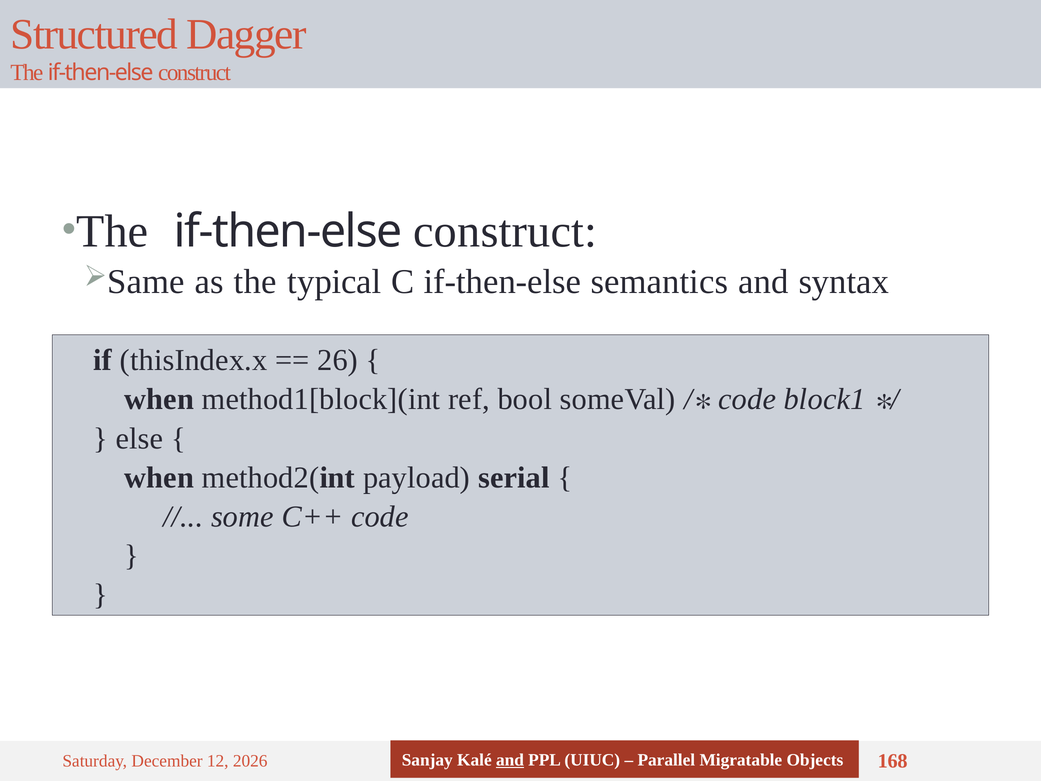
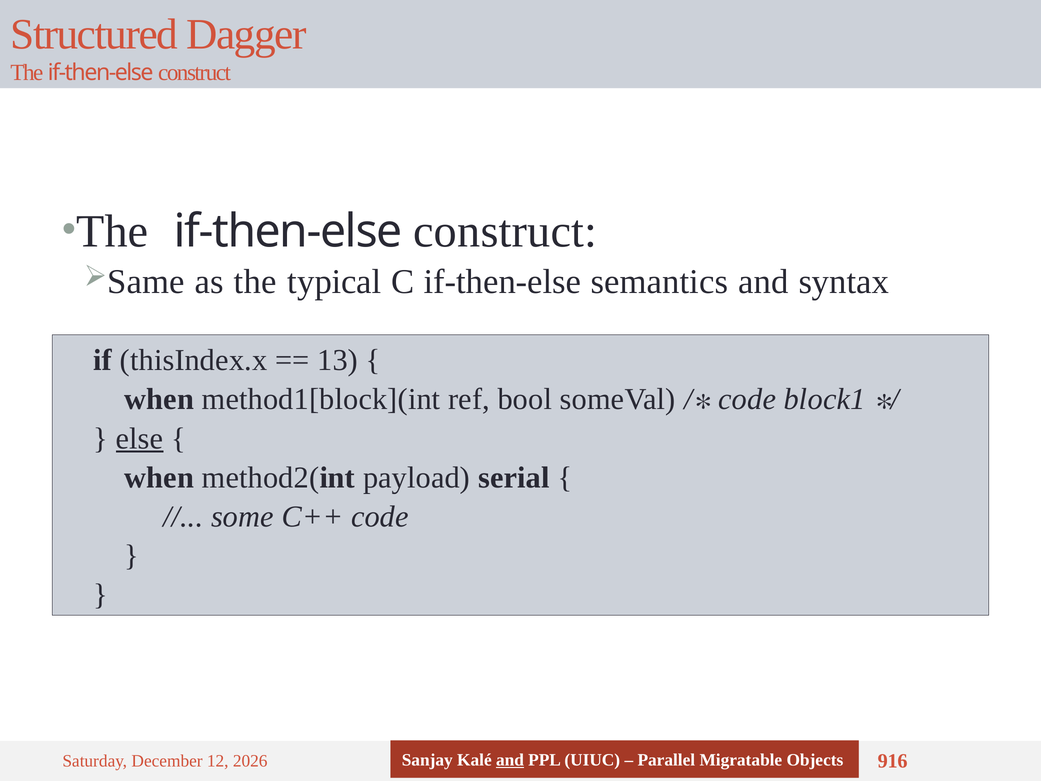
26: 26 -> 13 (338, 360)
else underline: none -> present (140, 438)
168: 168 -> 916 (893, 761)
